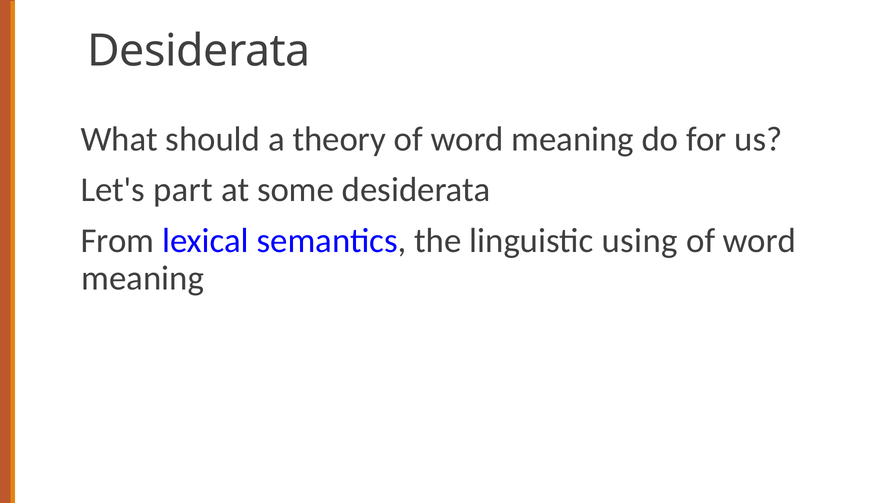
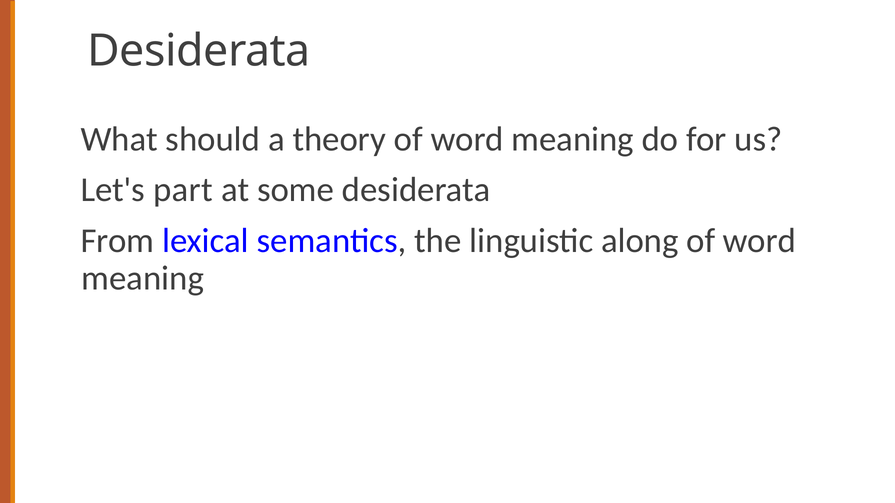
using: using -> along (640, 241)
